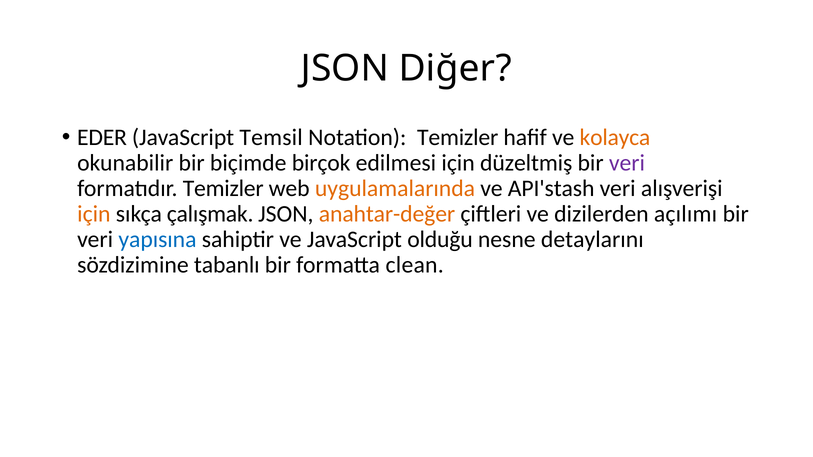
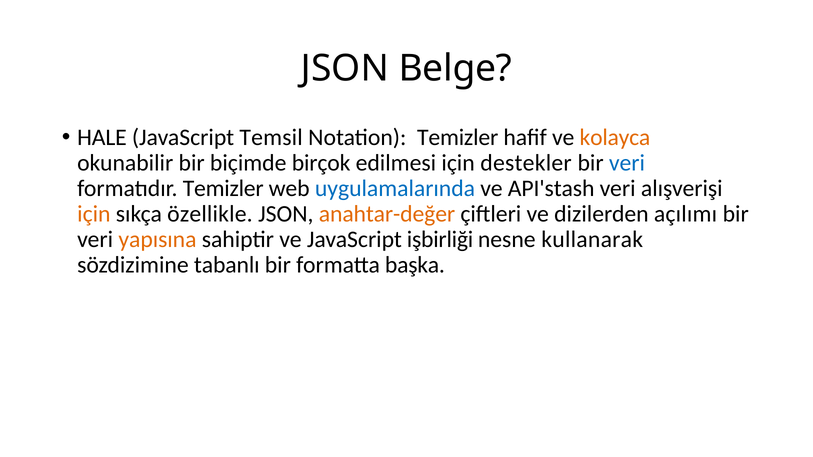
Diğer: Diğer -> Belge (455, 68)
EDER: EDER -> HALE (102, 137)
düzeltmiş: düzeltmiş -> destekler (526, 163)
veri colour: purple -> blue (627, 163)
uygulamalarında colour: orange -> blue (395, 189)
çalışmak: çalışmak -> özellikle (210, 214)
yapısına colour: blue -> orange (157, 240)
olduğu: olduğu -> işbirliği (440, 240)
detaylarını: detaylarını -> kullanarak (592, 240)
clean: clean -> başka (415, 265)
